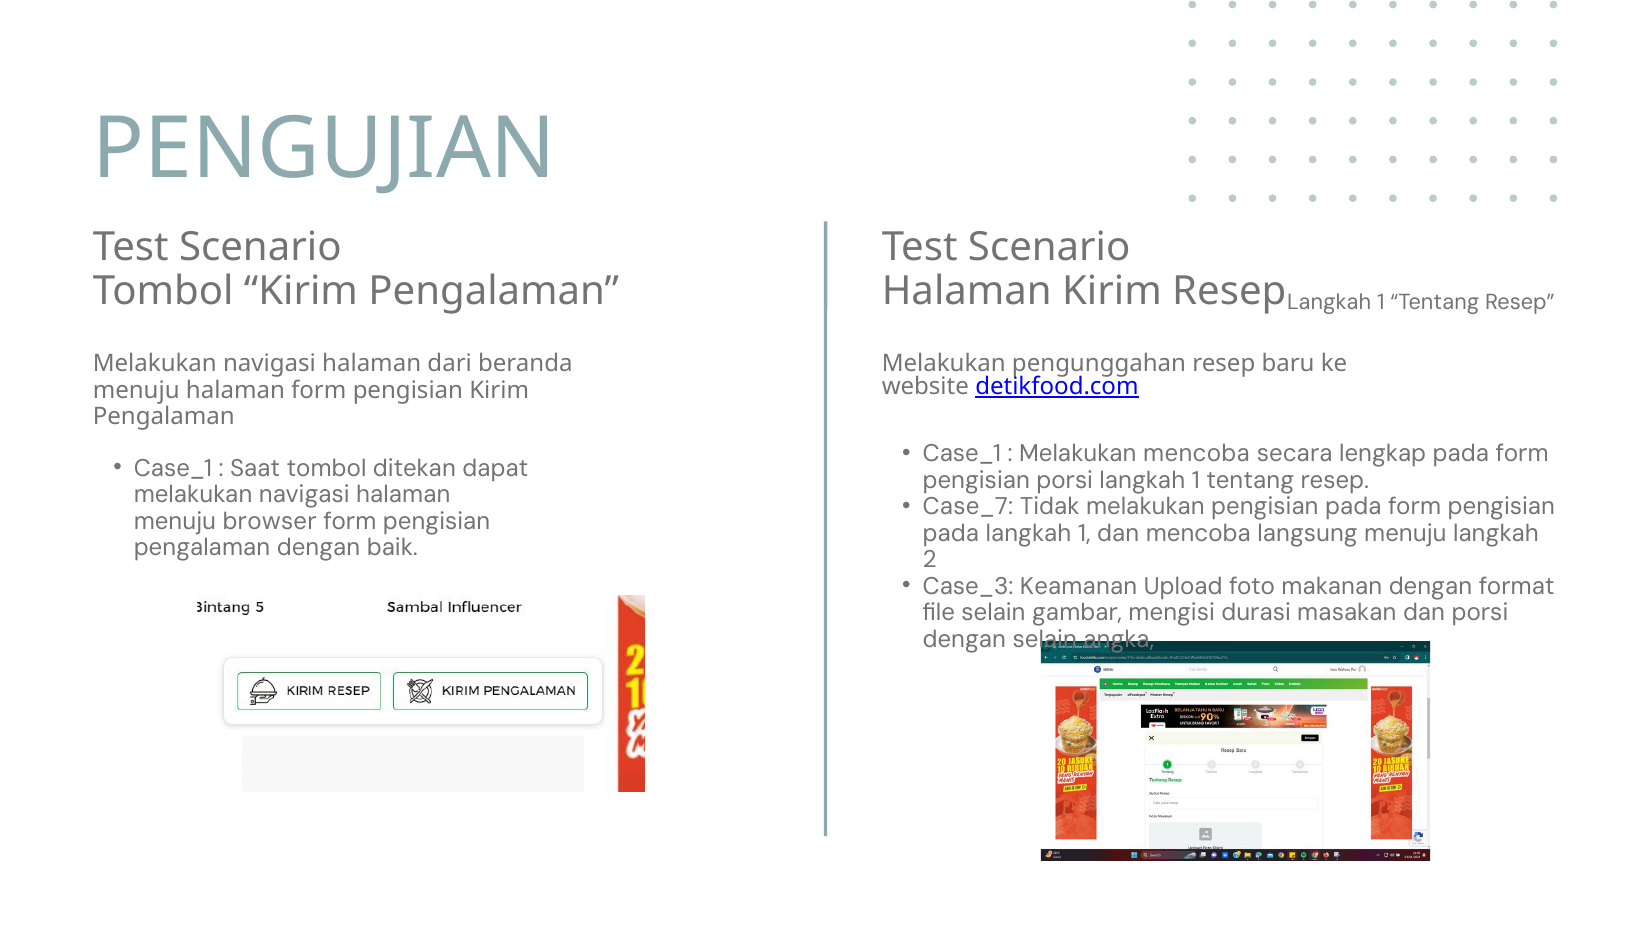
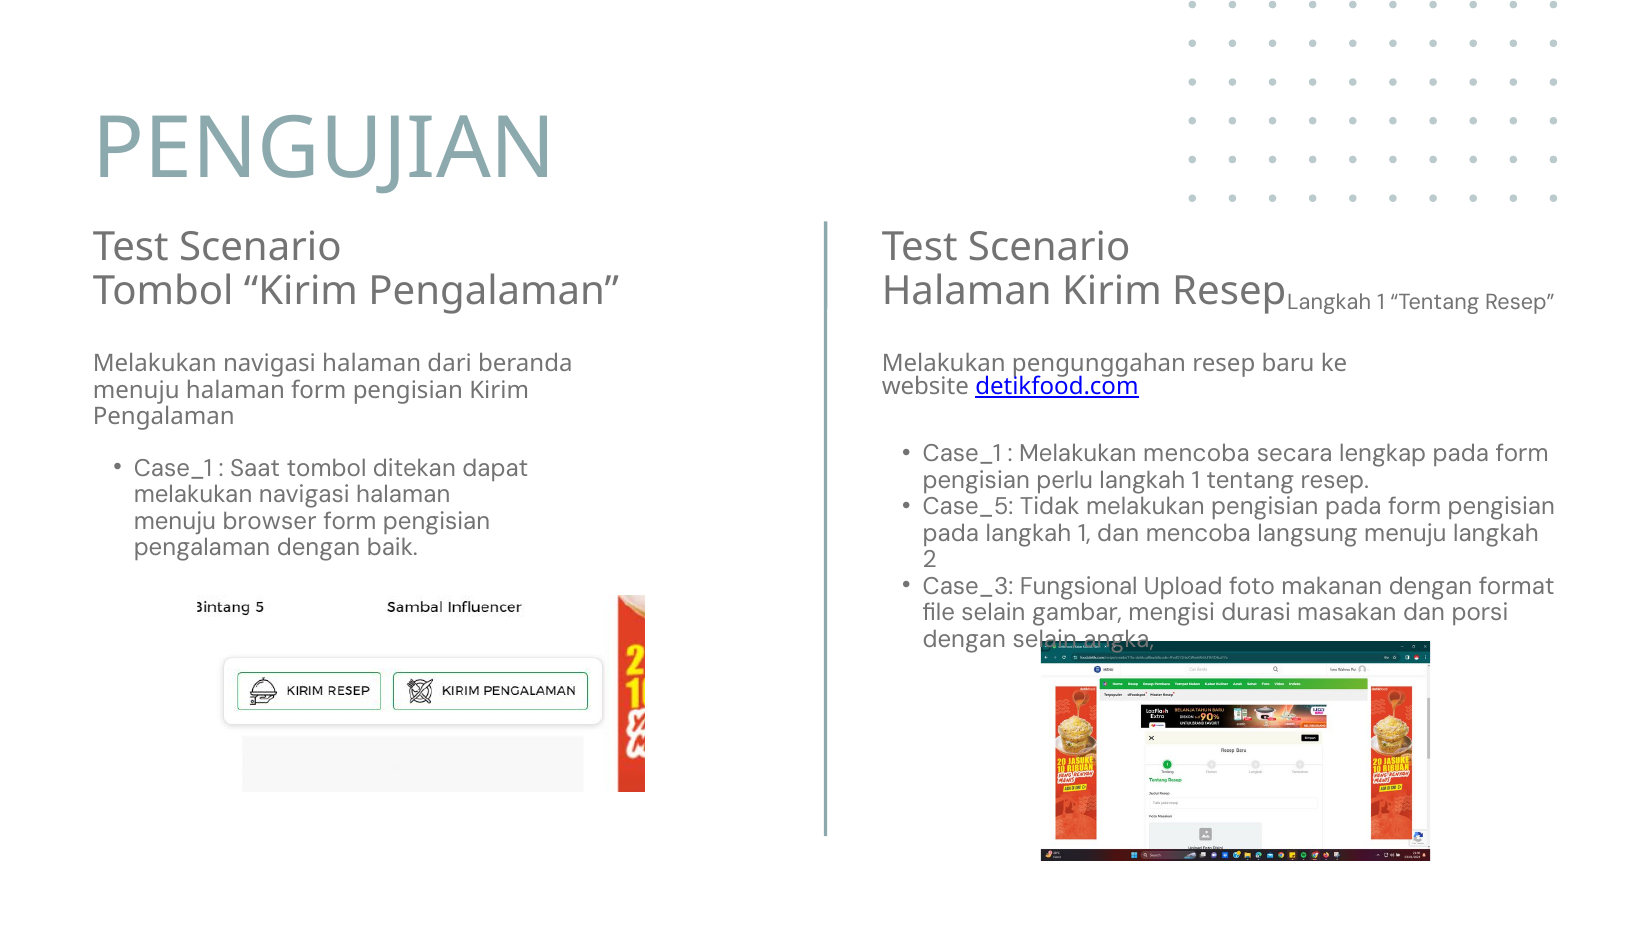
pengisian porsi: porsi -> perlu (1065, 480)
Case_7: Case_7 -> Case_5 (968, 507)
Keamanan: Keamanan -> Fungsional (1079, 586)
